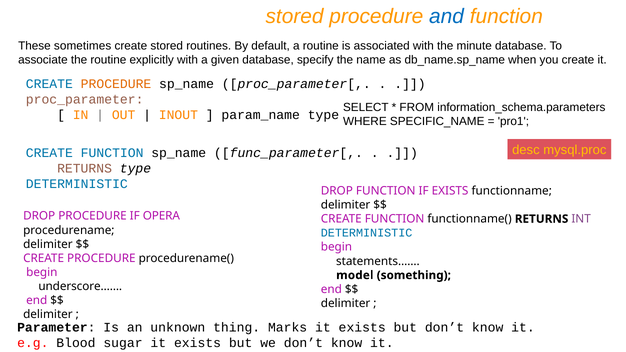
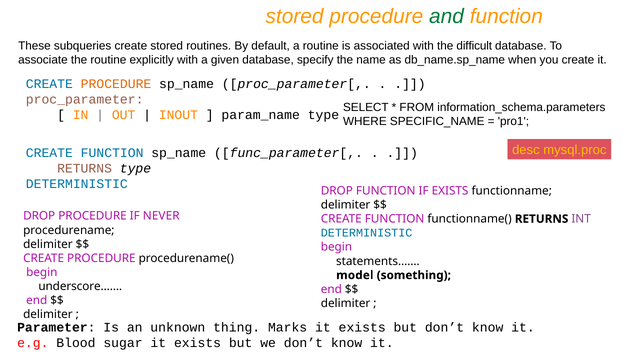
and colour: blue -> green (447, 16)
sometimes: sometimes -> subqueries (83, 46)
minute: minute -> difficult (474, 46)
OPERA: OPERA -> NEVER (161, 216)
